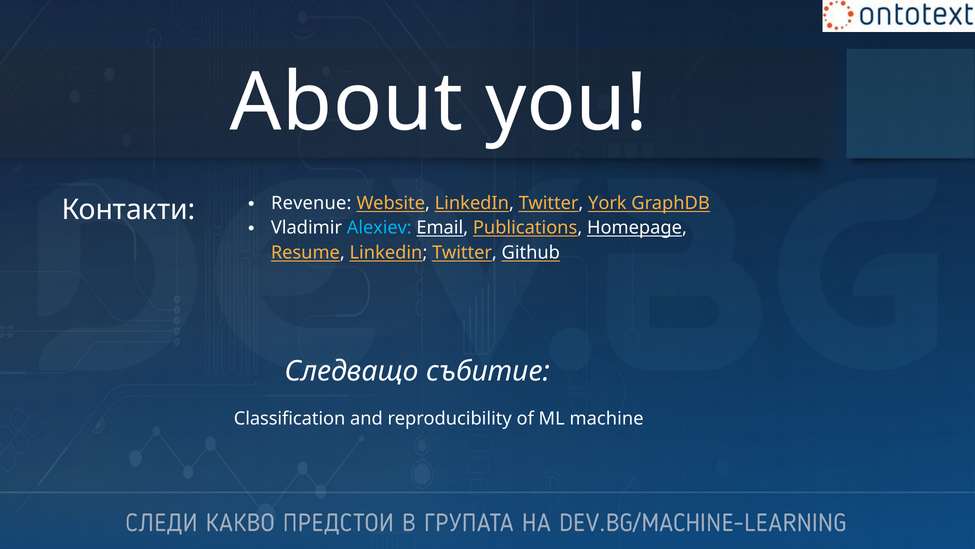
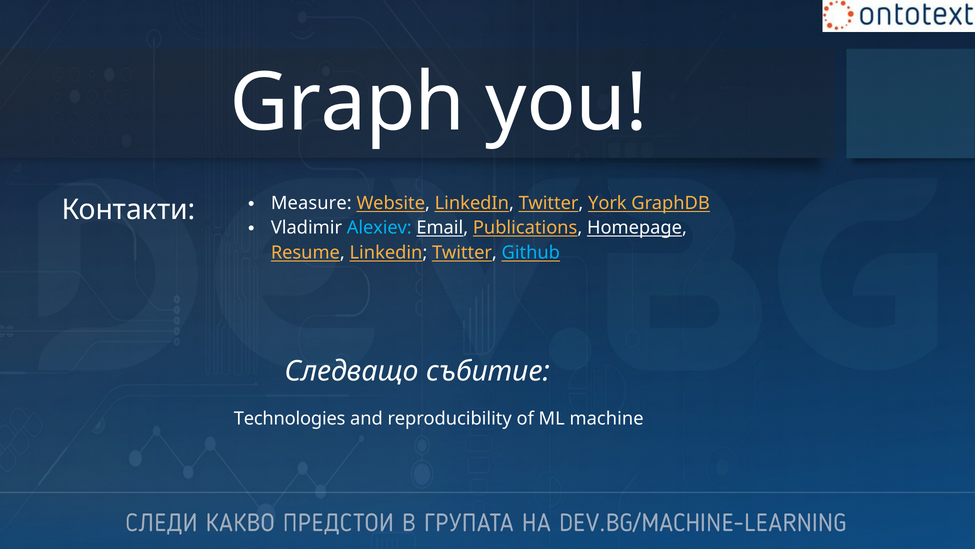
About: About -> Graph (347, 103)
Revenue: Revenue -> Measure (311, 203)
Github colour: white -> light blue (531, 253)
Classification: Classification -> Technologies (290, 418)
